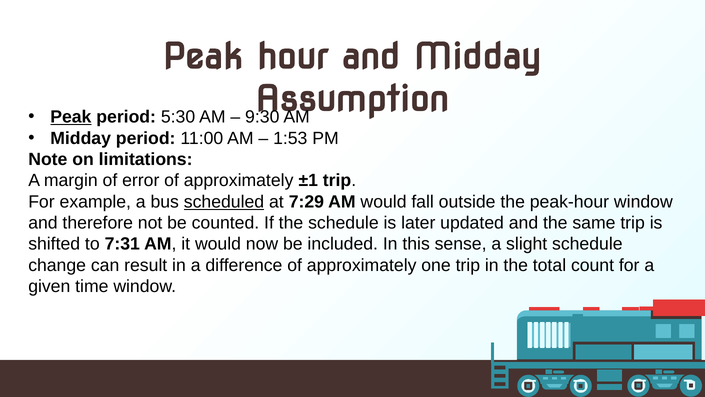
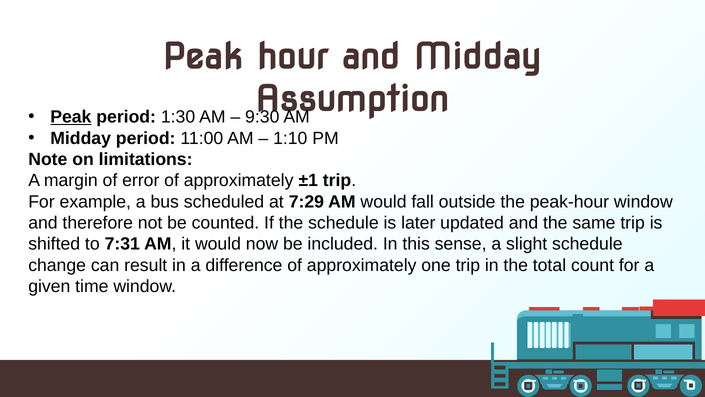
5:30: 5:30 -> 1:30 (178, 117)
1:53: 1:53 -> 1:10 (290, 138)
scheduled underline: present -> none (224, 202)
